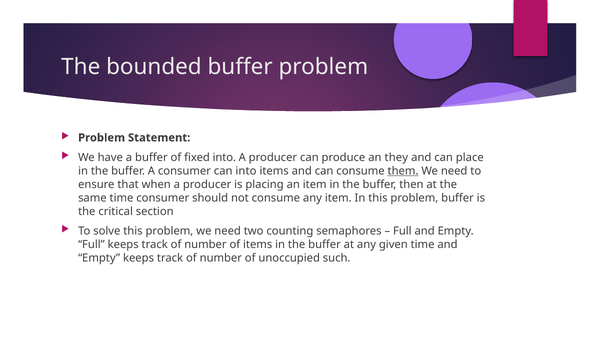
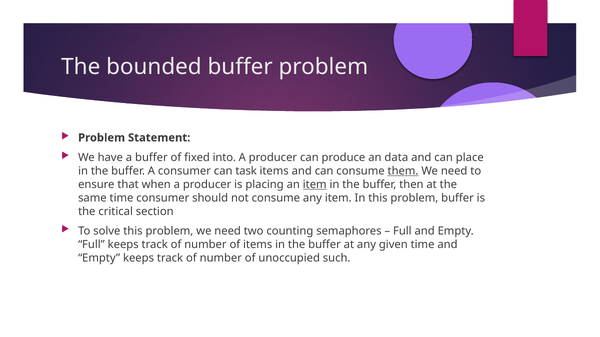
they: they -> data (396, 158)
can into: into -> task (246, 171)
item underline: none -> present (315, 185)
